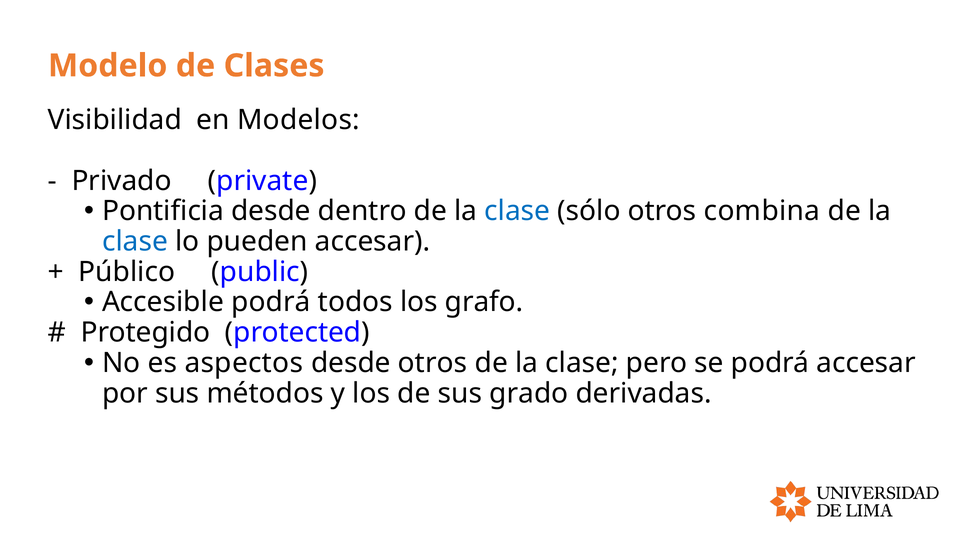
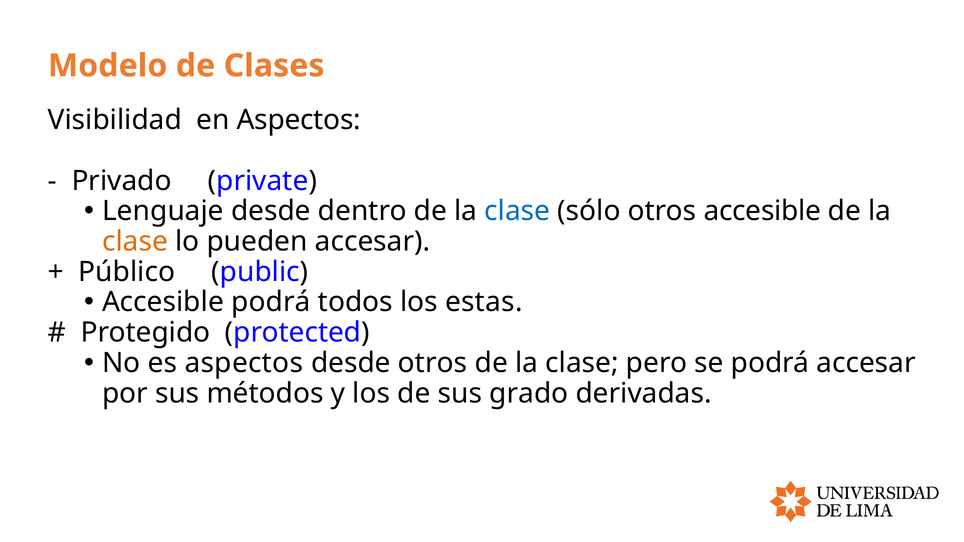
en Modelos: Modelos -> Aspectos (299, 120)
Pontificia: Pontificia -> Lenguaje (163, 211)
otros combina: combina -> accesible (762, 211)
clase colour: blue -> orange (135, 242)
grafo: grafo -> estas (484, 302)
